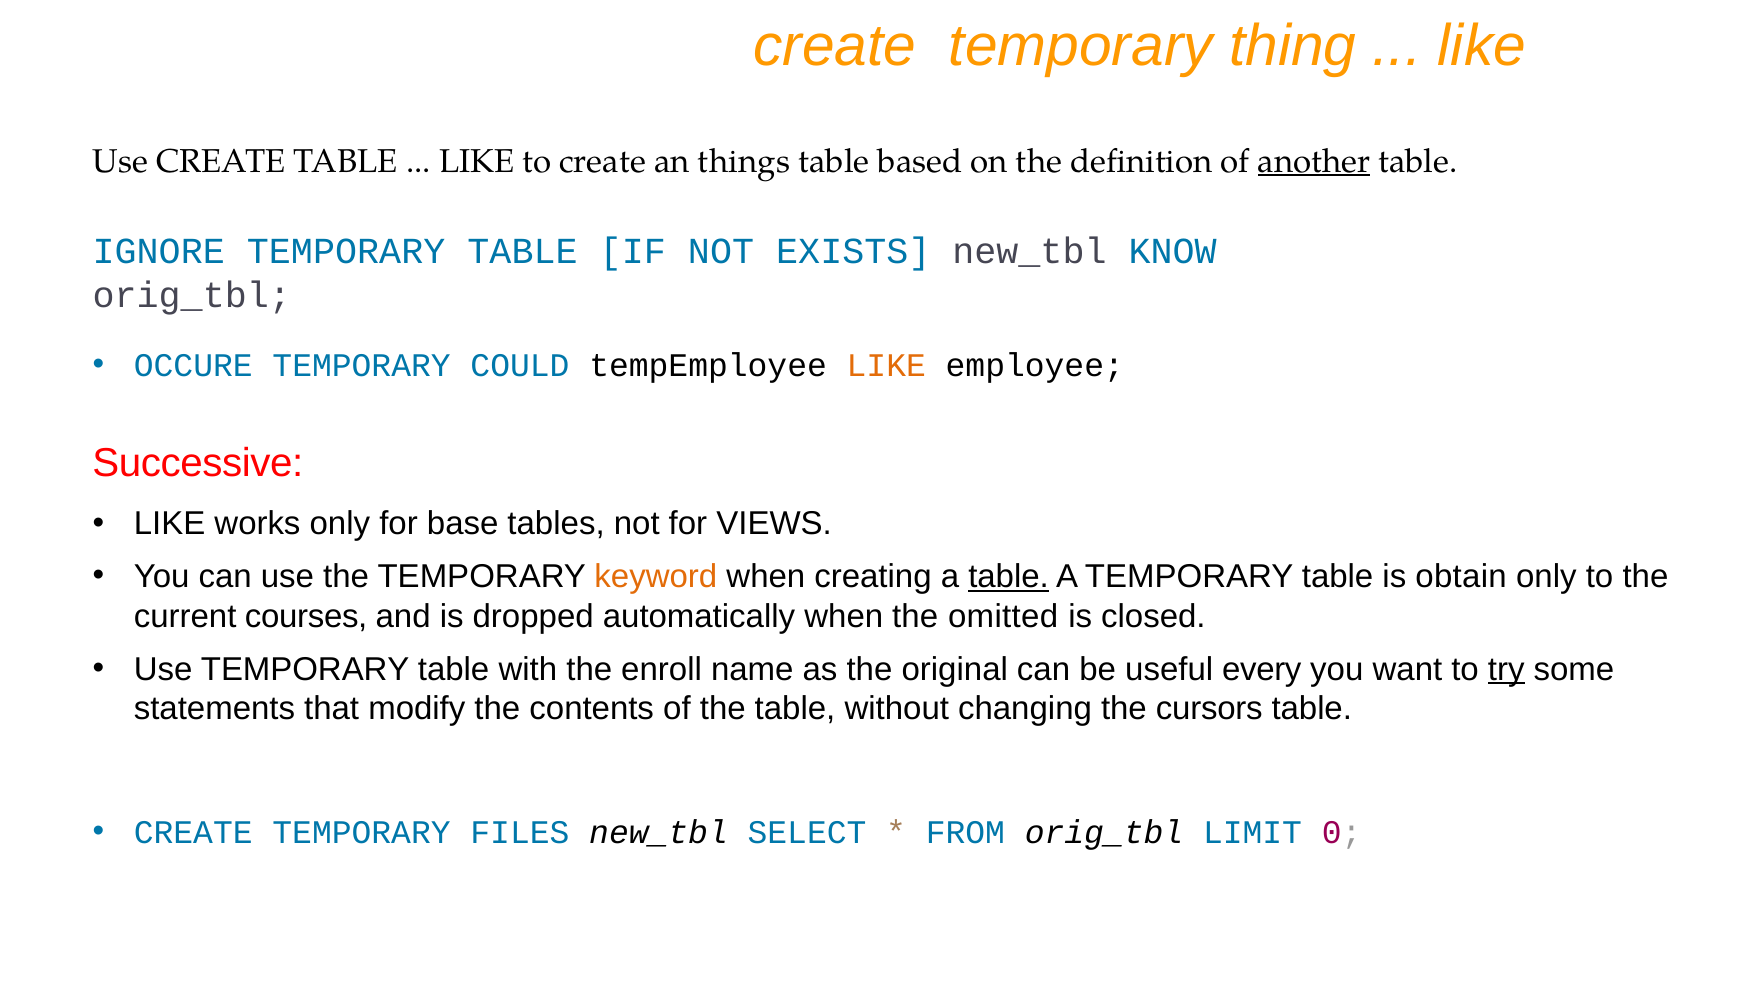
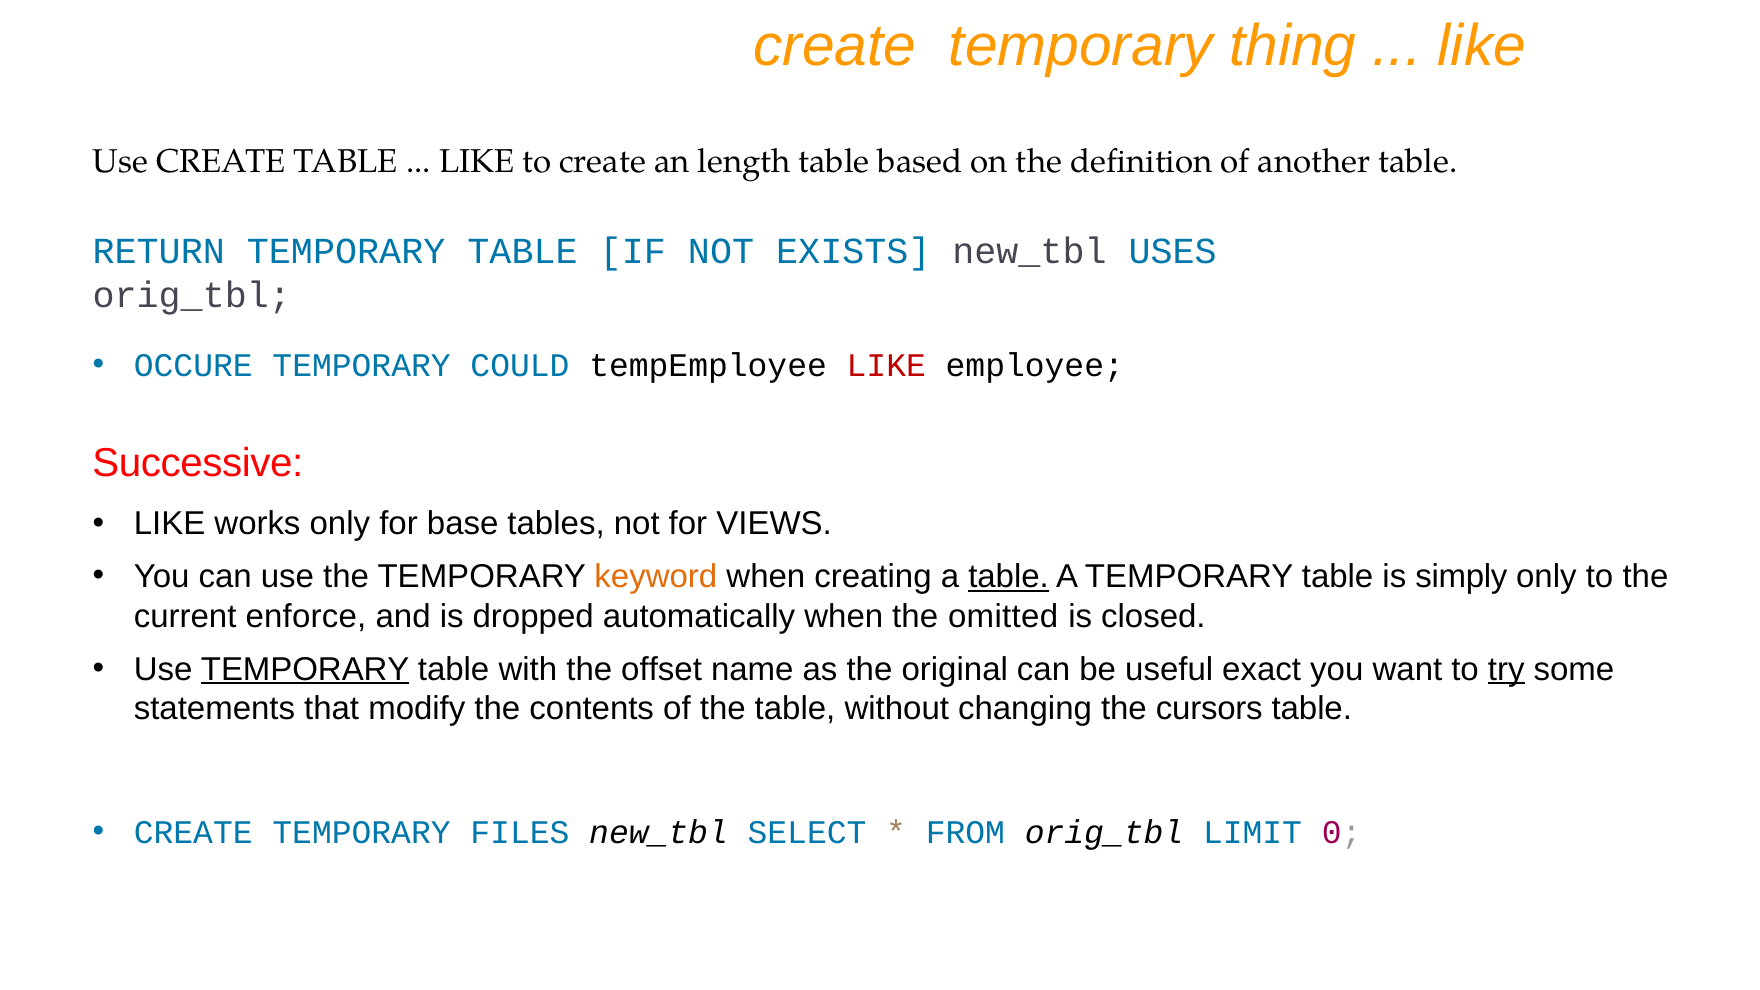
things: things -> length (744, 161)
another underline: present -> none (1314, 161)
IGNORE: IGNORE -> RETURN (159, 252)
KNOW: KNOW -> USES (1173, 252)
LIKE colour: orange -> red (886, 365)
obtain: obtain -> simply (1461, 577)
courses: courses -> enforce (306, 616)
TEMPORARY underline: none -> present (305, 669)
enroll: enroll -> offset (662, 669)
every: every -> exact (1262, 669)
